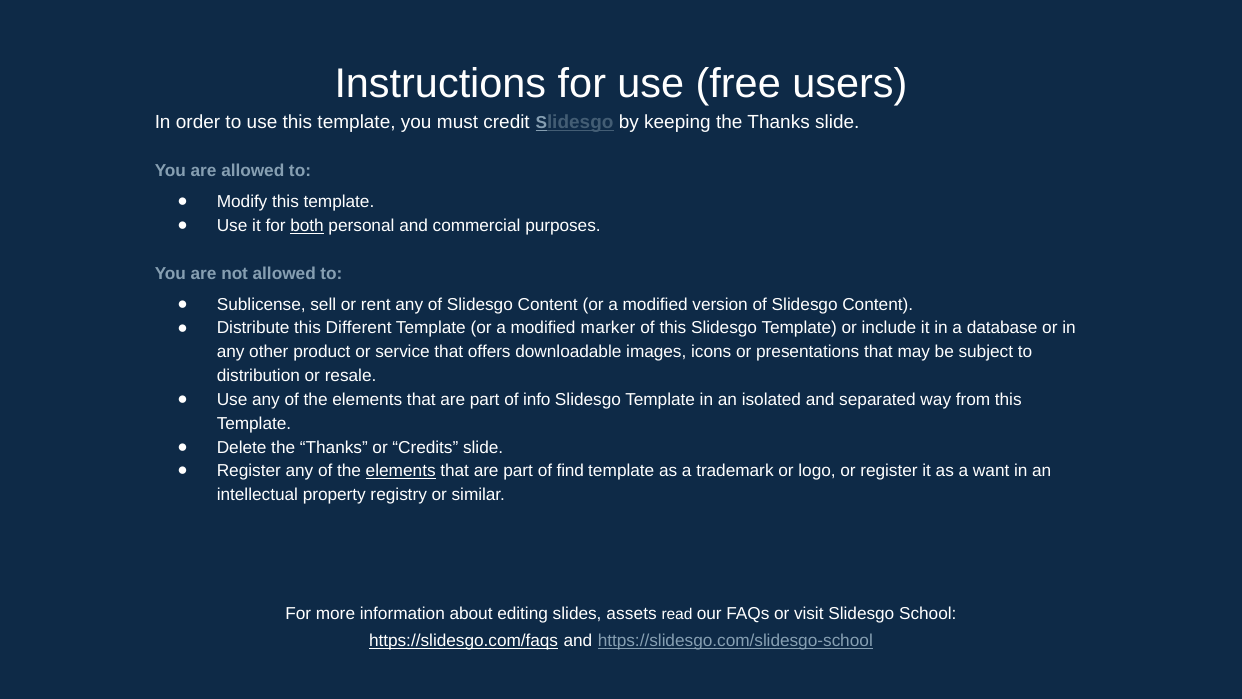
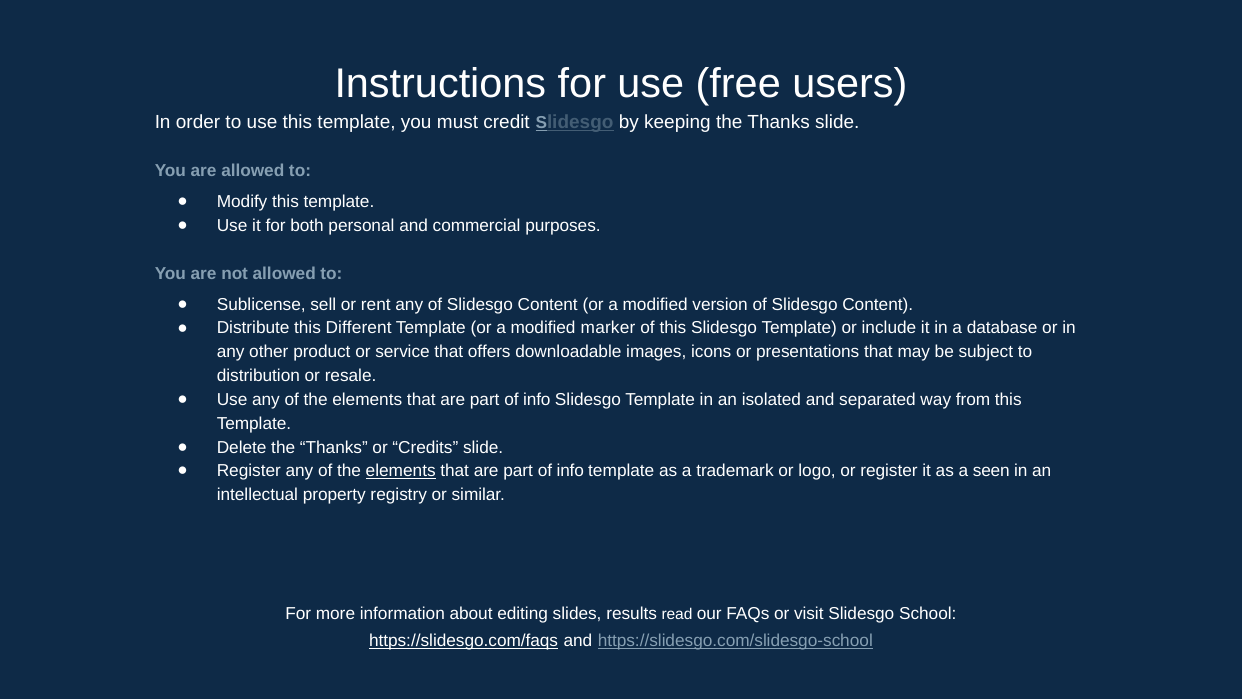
both underline: present -> none (307, 226)
find: find -> info (570, 471)
want: want -> seen (991, 471)
assets: assets -> results (632, 613)
